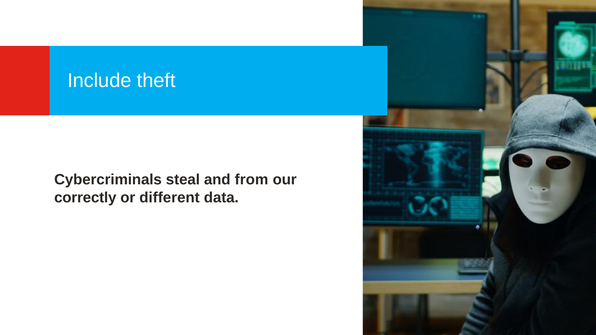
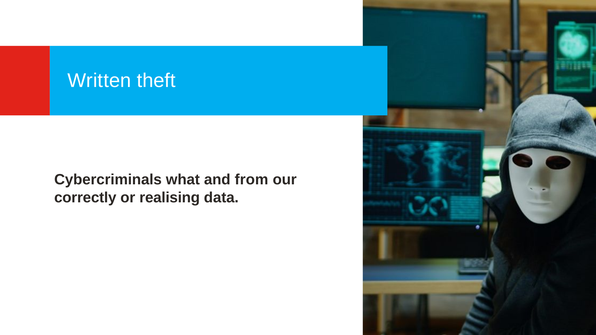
Include: Include -> Written (99, 81)
steal: steal -> what (183, 180)
different: different -> realising (170, 198)
